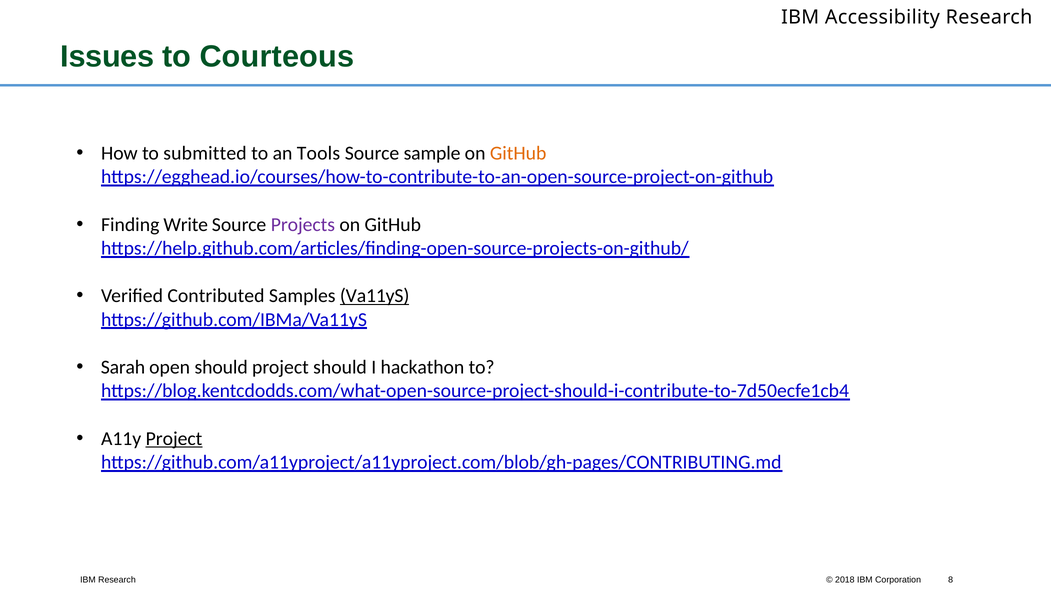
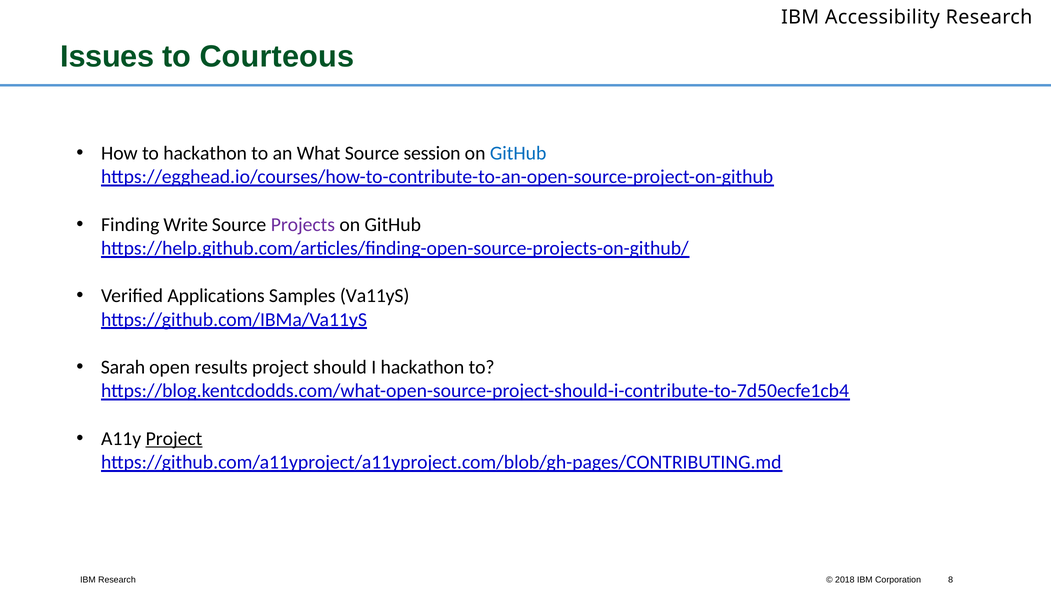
to submitted: submitted -> hackathon (205, 153)
Tools: Tools -> What (319, 153)
sample: sample -> session (432, 153)
GitHub colour: orange -> blue (518, 153)
Contributed: Contributed -> Applications (216, 296)
Va11yS underline: present -> none (375, 296)
open should: should -> results (221, 367)
